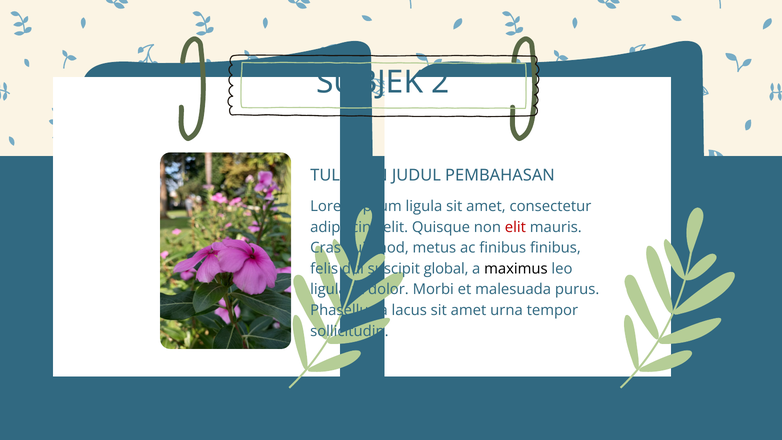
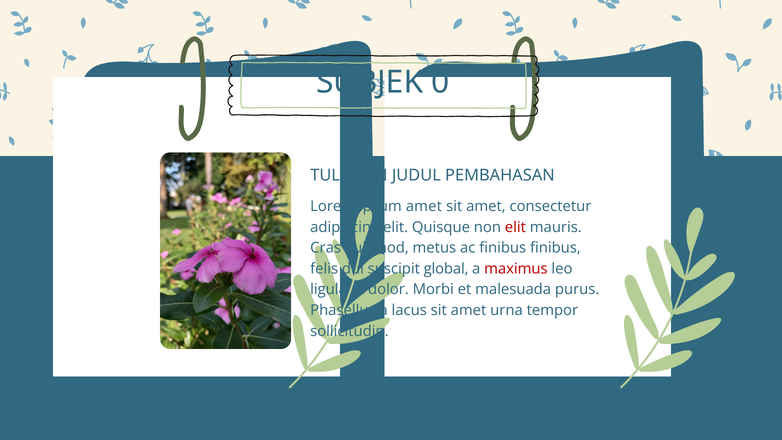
2: 2 -> 0 (441, 82)
ipsum ligula: ligula -> amet (424, 206)
maximus colour: black -> red (516, 269)
